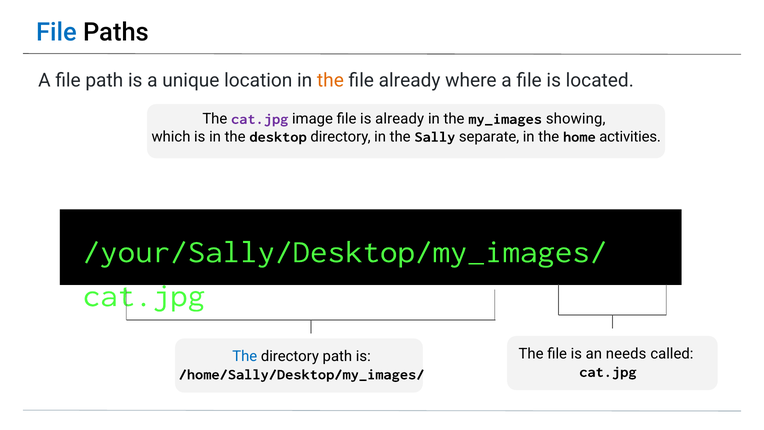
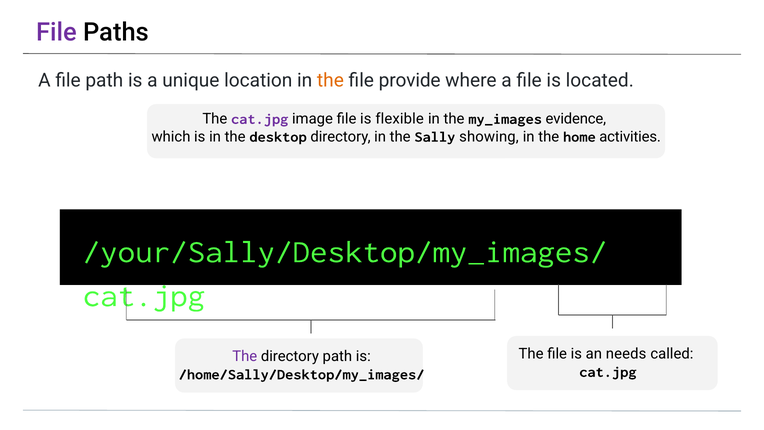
File colour: blue -> purple (56, 32)
file already: already -> provide (410, 80)
is already: already -> flexible (400, 119)
showing: showing -> evidence (576, 119)
separate: separate -> showing (489, 137)
The colour: blue -> purple (245, 356)
